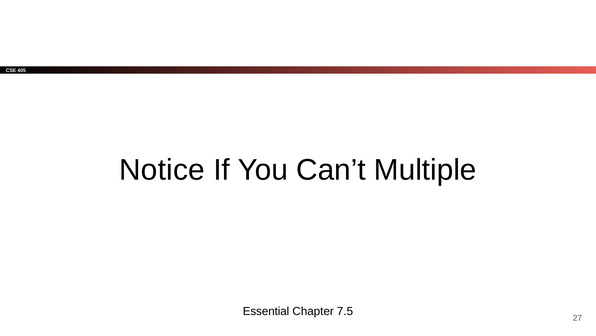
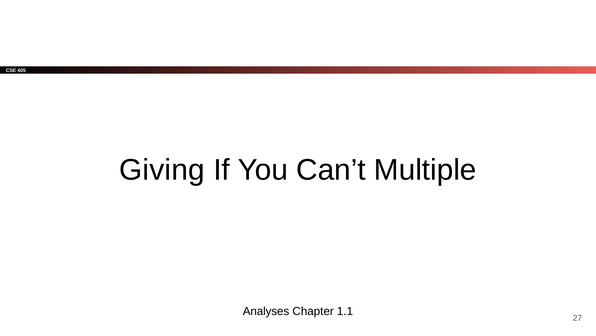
Notice: Notice -> Giving (162, 170)
Essential: Essential -> Analyses (266, 311)
7.5: 7.5 -> 1.1 (345, 311)
